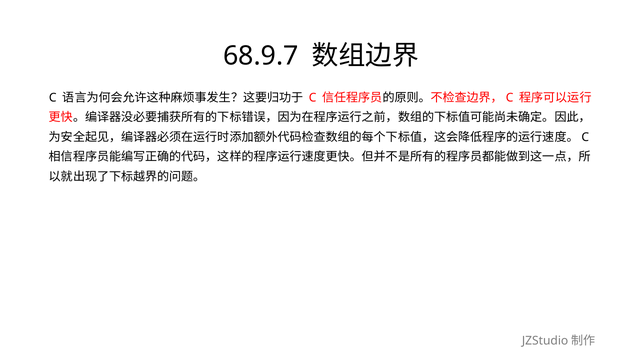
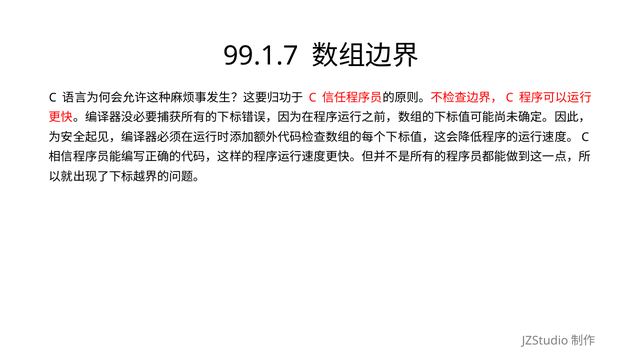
68.9.7: 68.9.7 -> 99.1.7 (261, 56)
